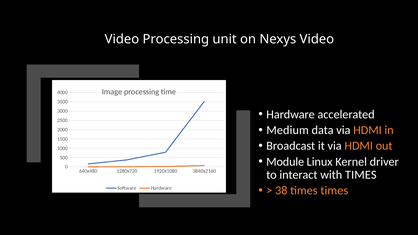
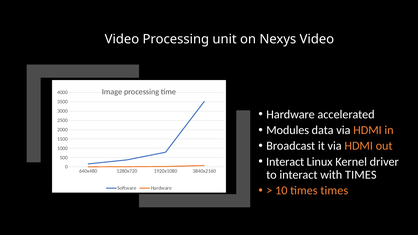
Medium: Medium -> Modules (288, 130)
Module: Module -> Interact (285, 162)
38: 38 -> 10 (281, 191)
